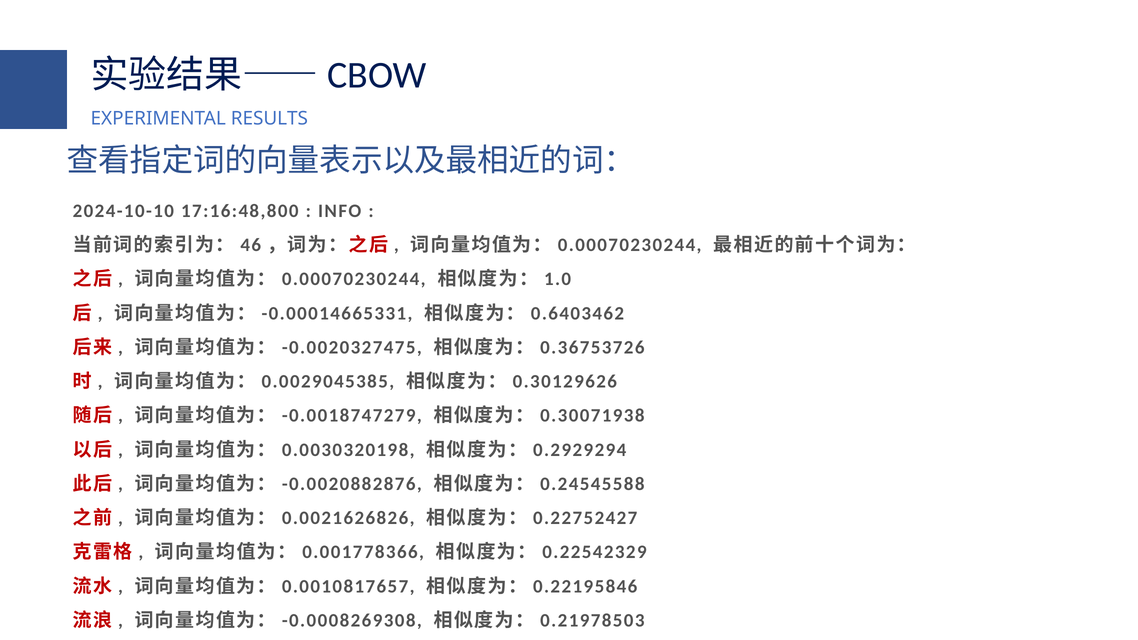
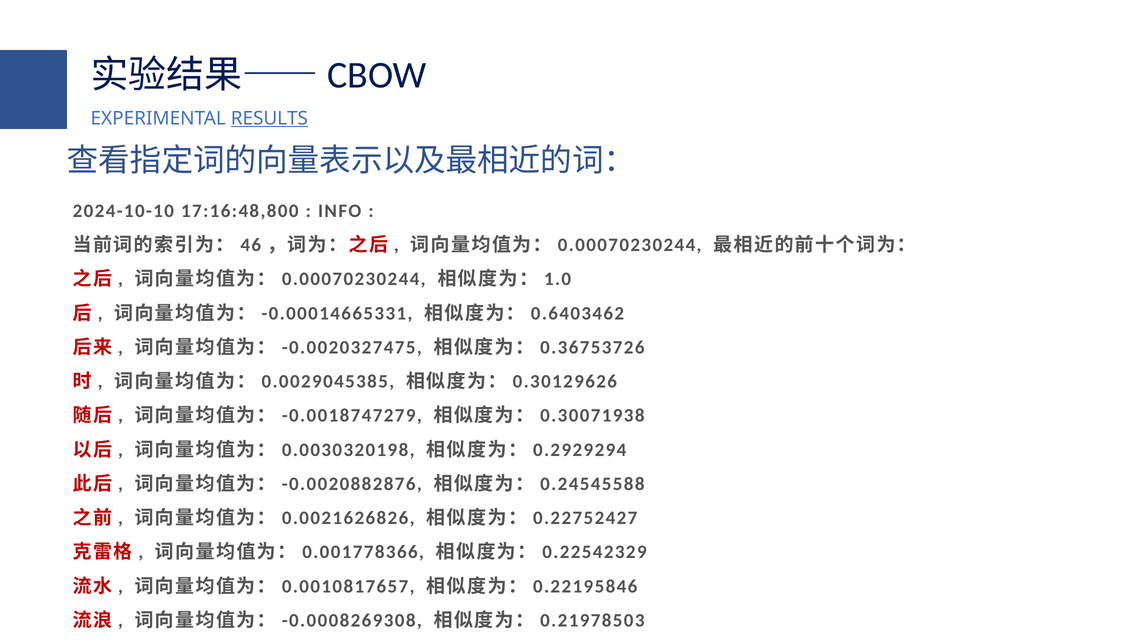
RESULTS underline: none -> present (269, 118)
